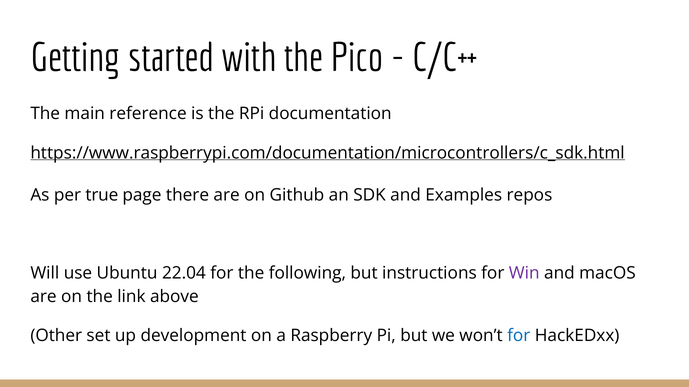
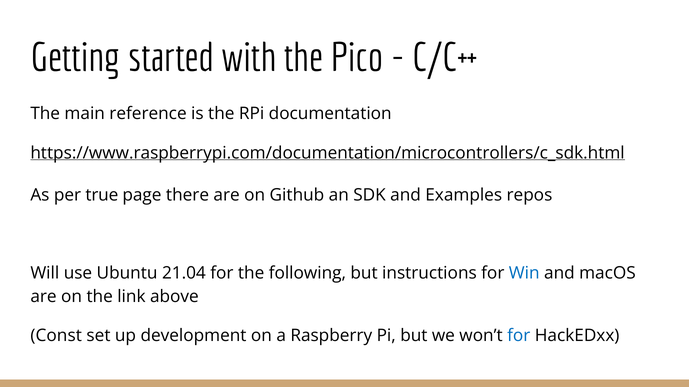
22.04: 22.04 -> 21.04 (184, 273)
Win colour: purple -> blue (524, 273)
Other: Other -> Const (56, 336)
